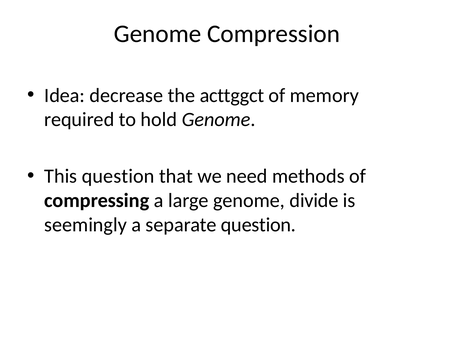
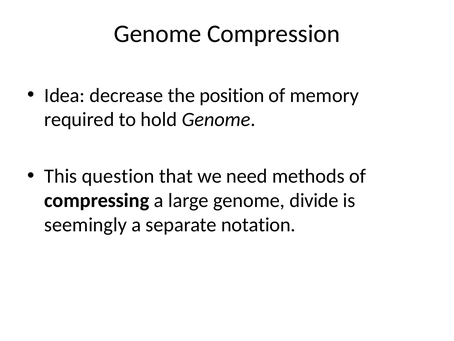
acttggct: acttggct -> position (232, 95)
separate question: question -> notation (258, 224)
